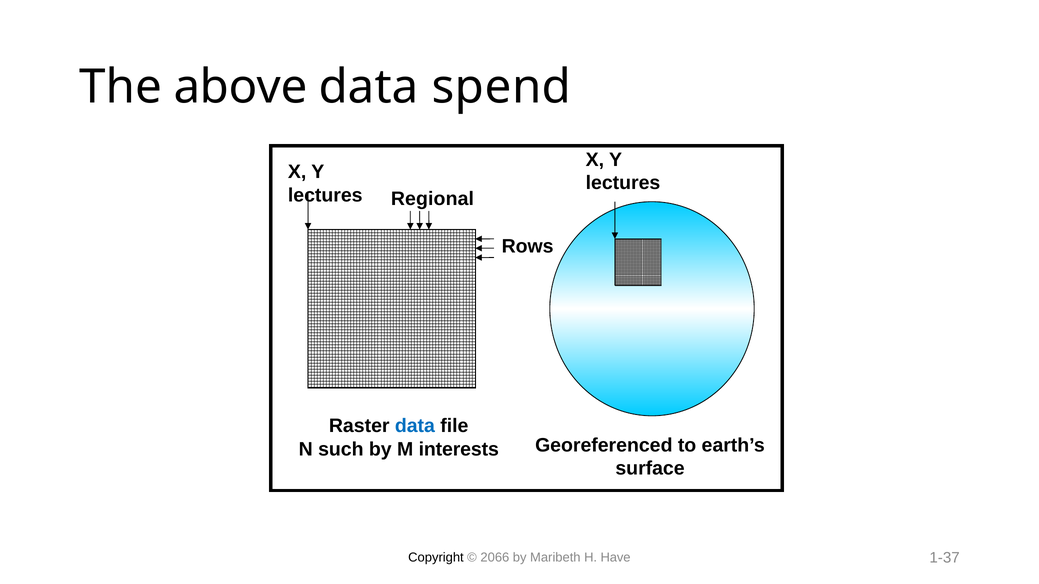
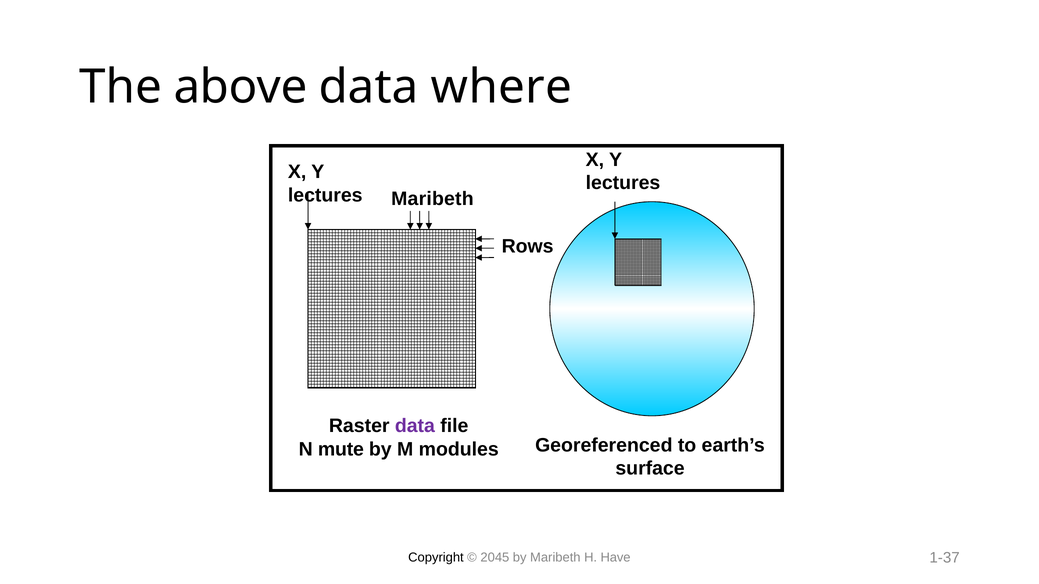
spend: spend -> where (502, 87)
Regional: Regional -> Maribeth (432, 199)
data colour: blue -> purple (415, 426)
such: such -> mute (341, 449)
interests: interests -> modules (459, 449)
2066: 2066 -> 2045 (495, 558)
